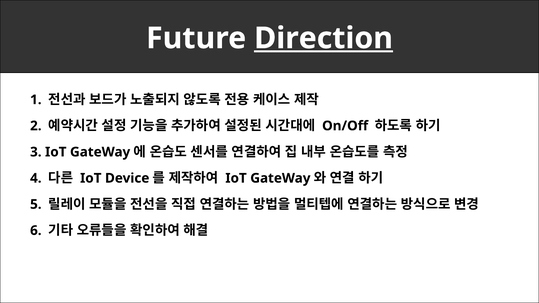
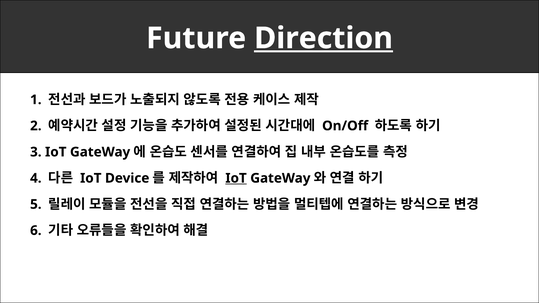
IoT underline: none -> present (236, 178)
